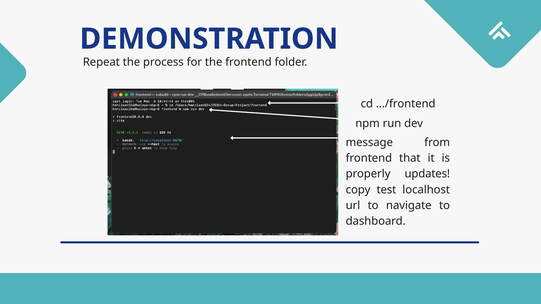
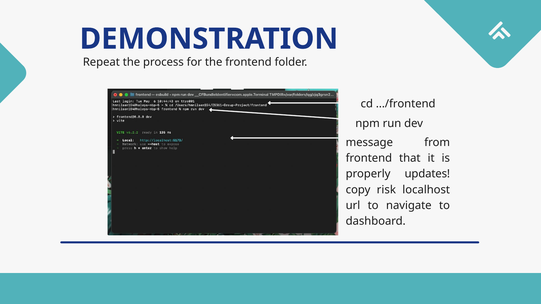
test: test -> risk (386, 190)
